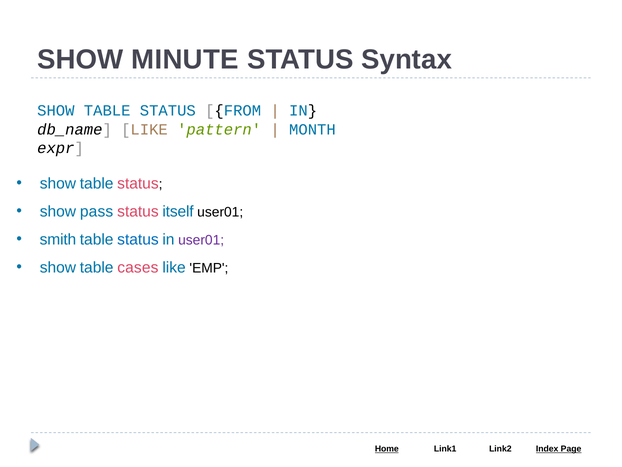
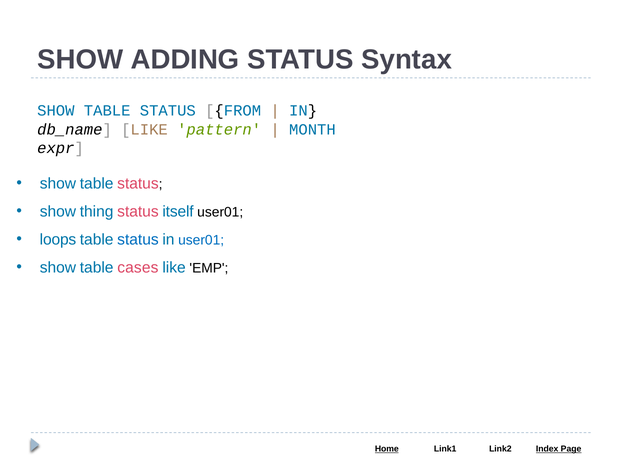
MINUTE: MINUTE -> ADDING (185, 60)
pass: pass -> thing (97, 211)
smith: smith -> loops (58, 239)
user01 colour: purple -> blue (201, 240)
